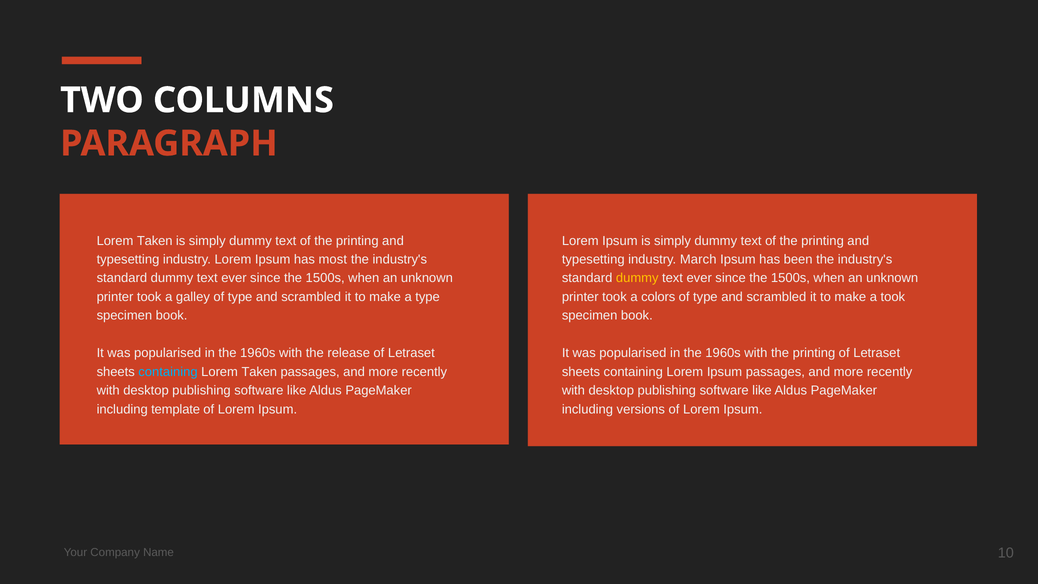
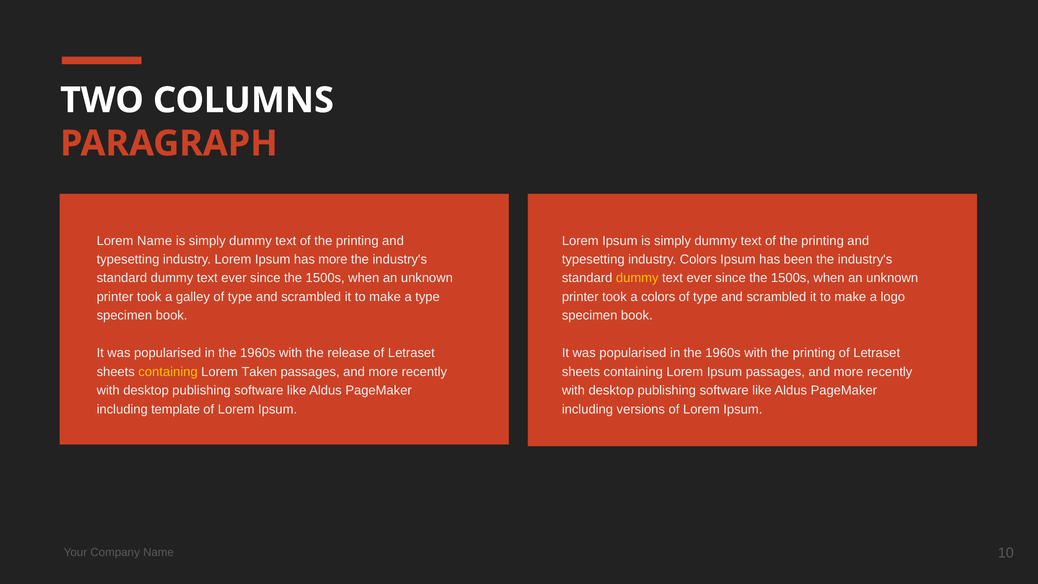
Taken: Taken -> Name (155, 241)
has most: most -> more (333, 259)
industry March: March -> Colors (698, 259)
a took: took -> logo (893, 297)
containing colour: light blue -> yellow (168, 372)
